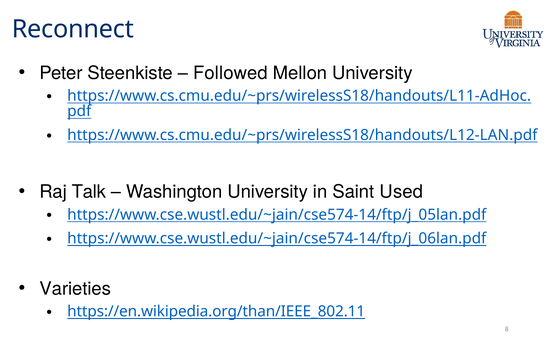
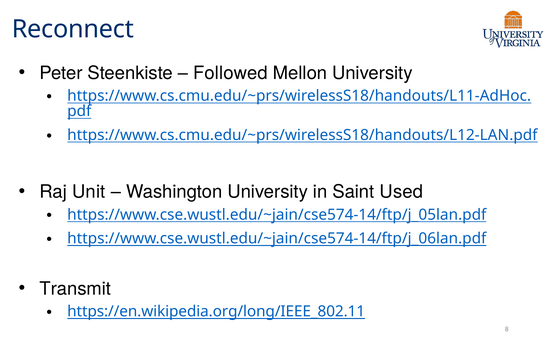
Talk: Talk -> Unit (89, 192)
Varieties: Varieties -> Transmit (75, 289)
https://en.wikipedia.org/than/IEEE_802.11: https://en.wikipedia.org/than/IEEE_802.11 -> https://en.wikipedia.org/long/IEEE_802.11 (216, 312)
